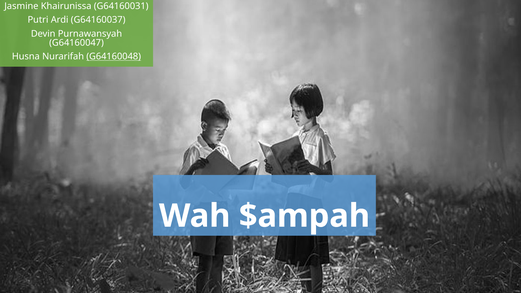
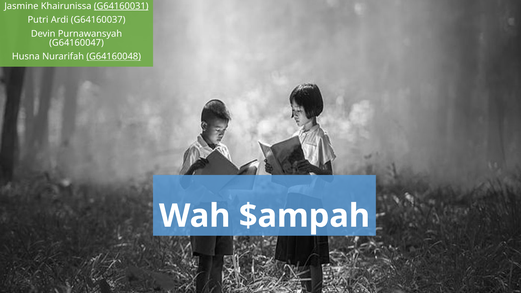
G64160031 underline: none -> present (121, 6)
